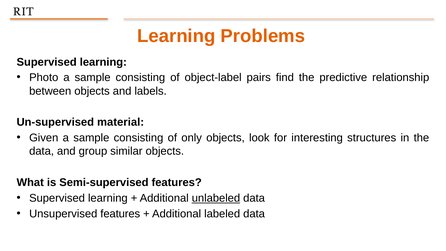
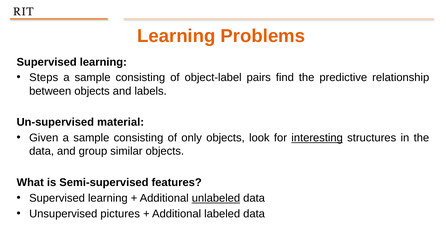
Photo: Photo -> Steps (44, 78)
interesting underline: none -> present (317, 138)
Unsupervised features: features -> pictures (120, 214)
